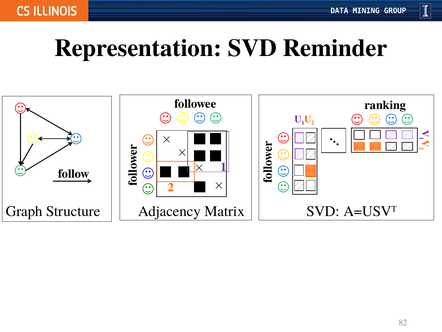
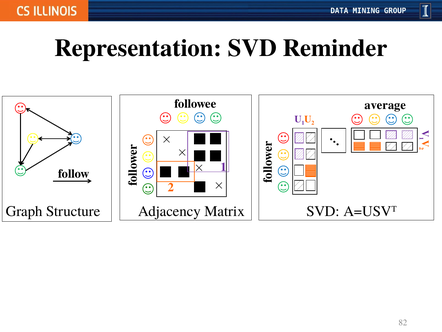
ranking: ranking -> average (385, 105)
